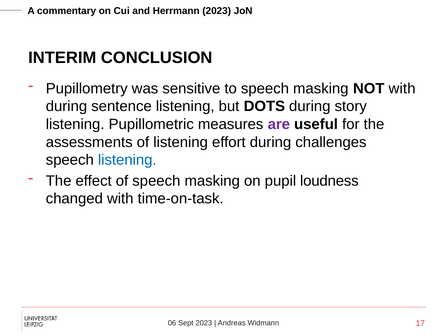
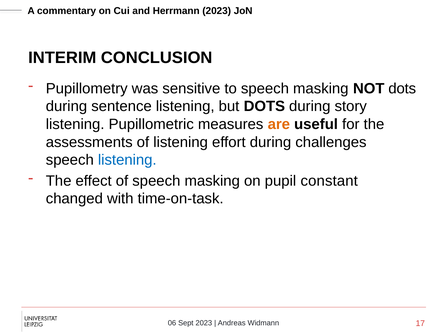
NOT with: with -> dots (402, 89)
are colour: purple -> orange (279, 124)
loudness: loudness -> constant (329, 181)
